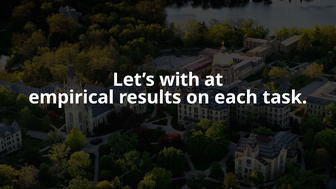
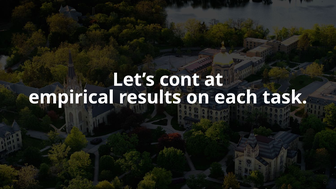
with: with -> cont (180, 80)
